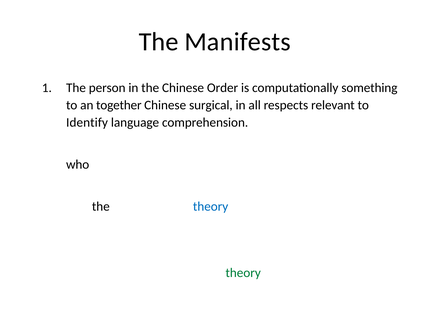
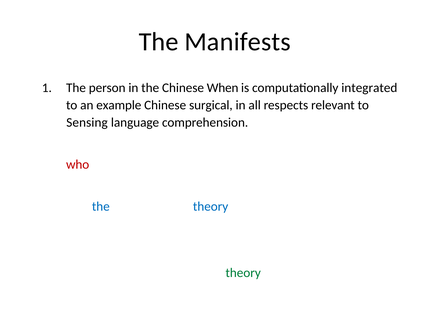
Order: Order -> When (223, 88)
something: something -> integrated (369, 88)
together: together -> example (119, 105)
Identify: Identify -> Sensing (87, 122)
who colour: black -> red (78, 164)
the colour: black -> blue (101, 206)
